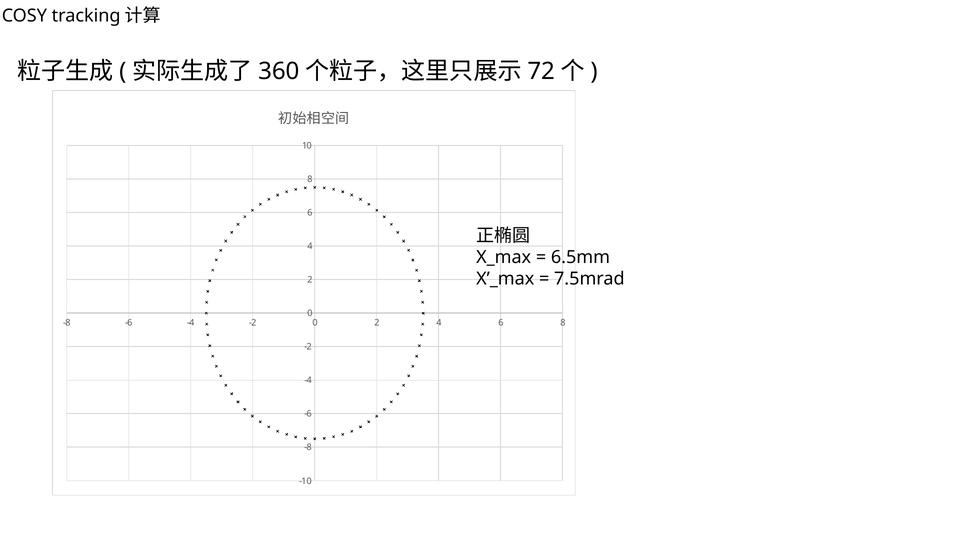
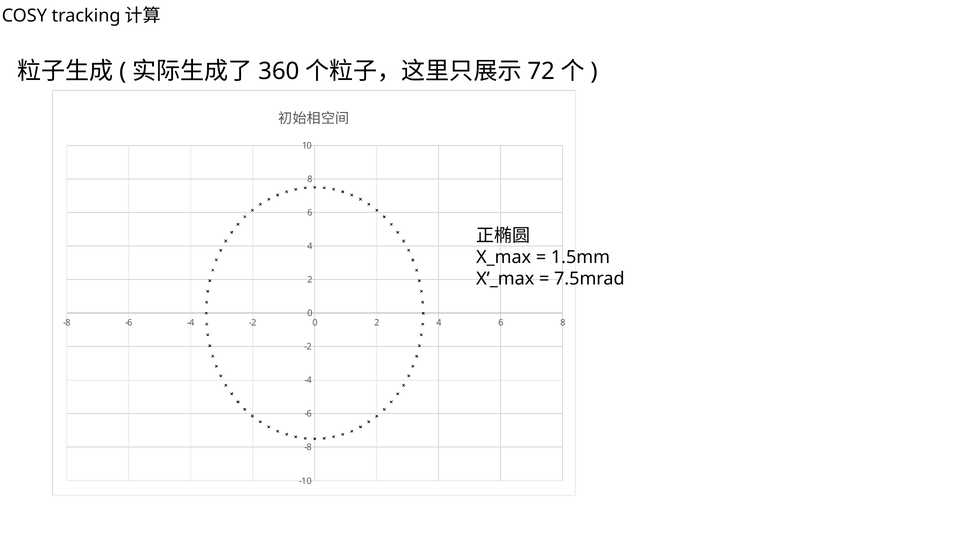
6.5mm: 6.5mm -> 1.5mm (581, 257)
